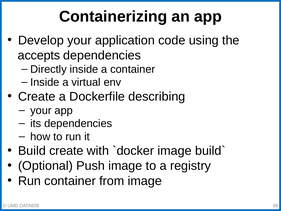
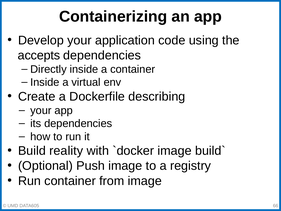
Build create: create -> reality (66, 151)
